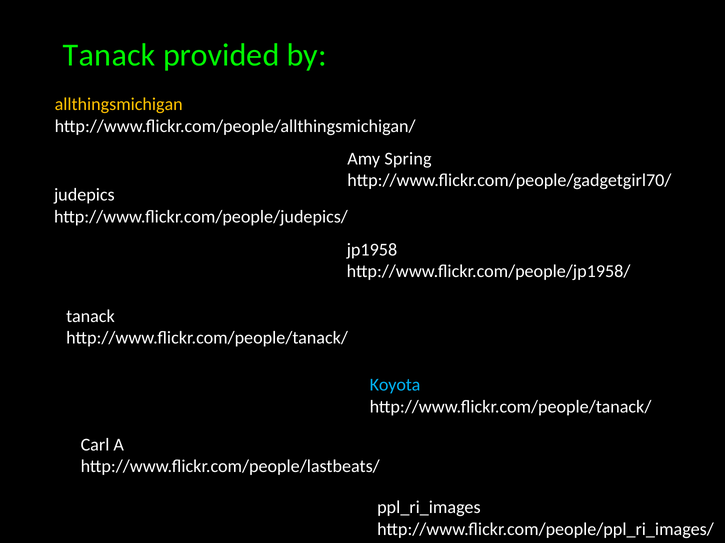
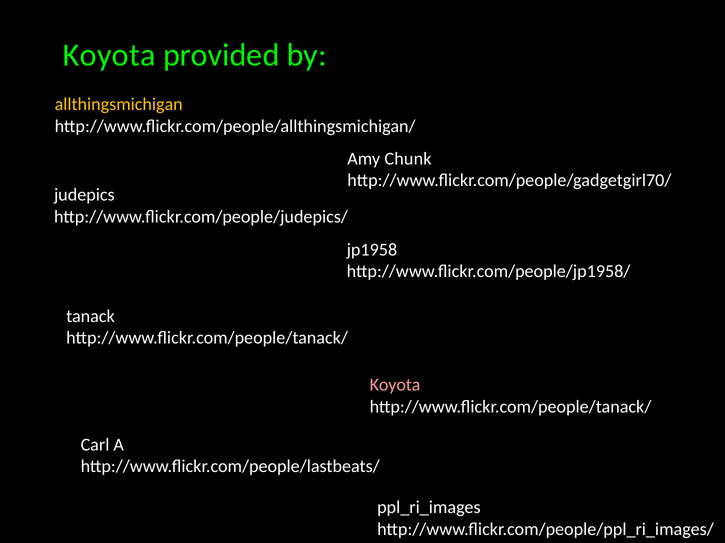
Tanack: Tanack -> Koyota (109, 55)
Spring: Spring -> Chunk (408, 159)
Koyota colour: light blue -> pink (395, 385)
